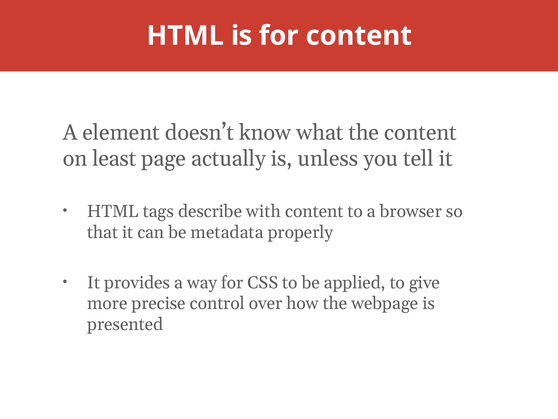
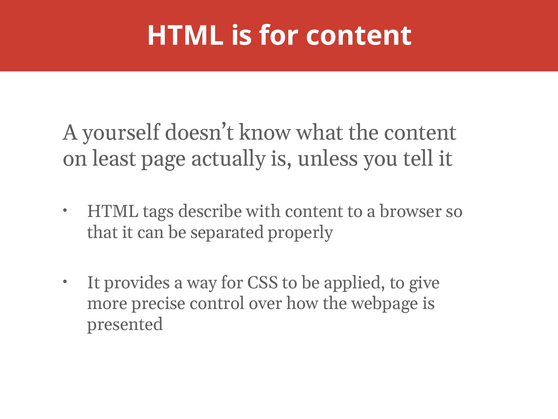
element: element -> yourself (121, 132)
metadata: metadata -> separated (227, 232)
